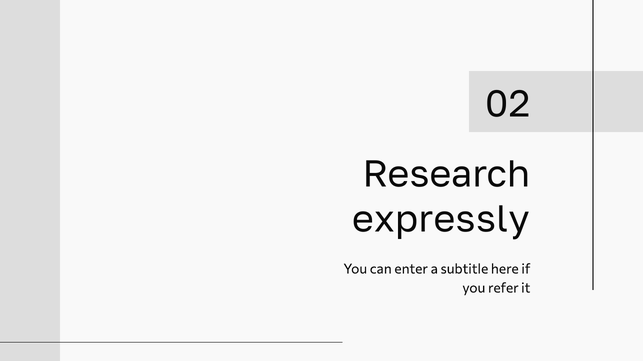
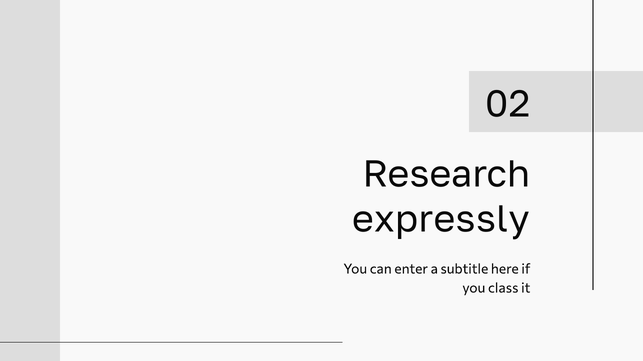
refer: refer -> class (503, 289)
